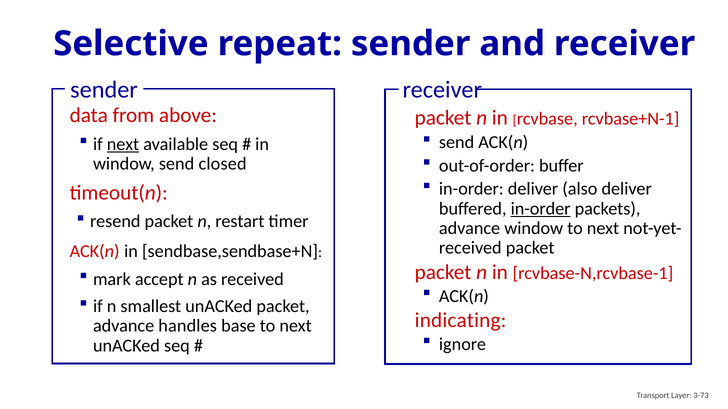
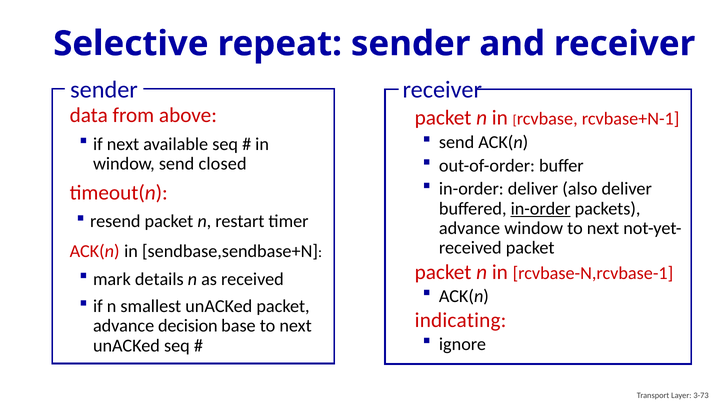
next underline: present -> none (123, 144)
accept: accept -> details (159, 279)
handles: handles -> decision (188, 326)
